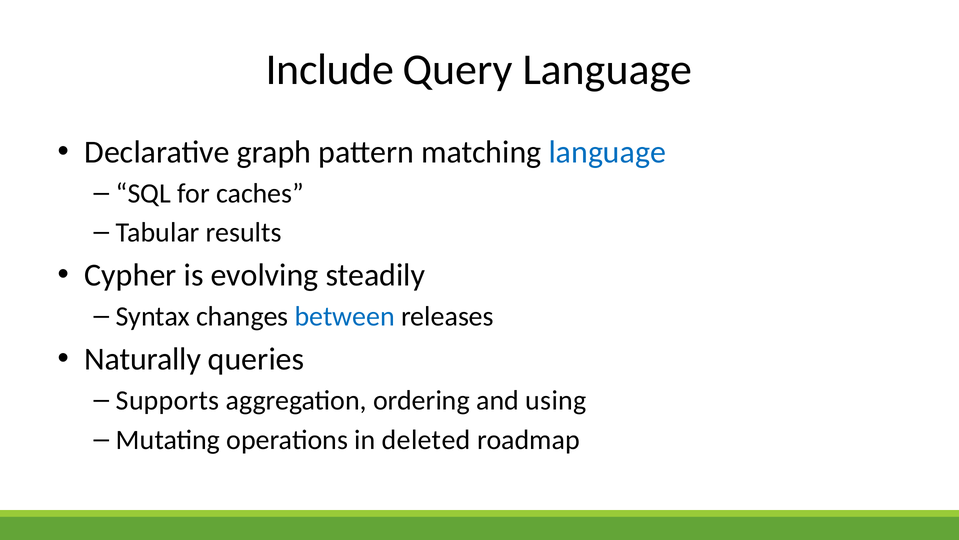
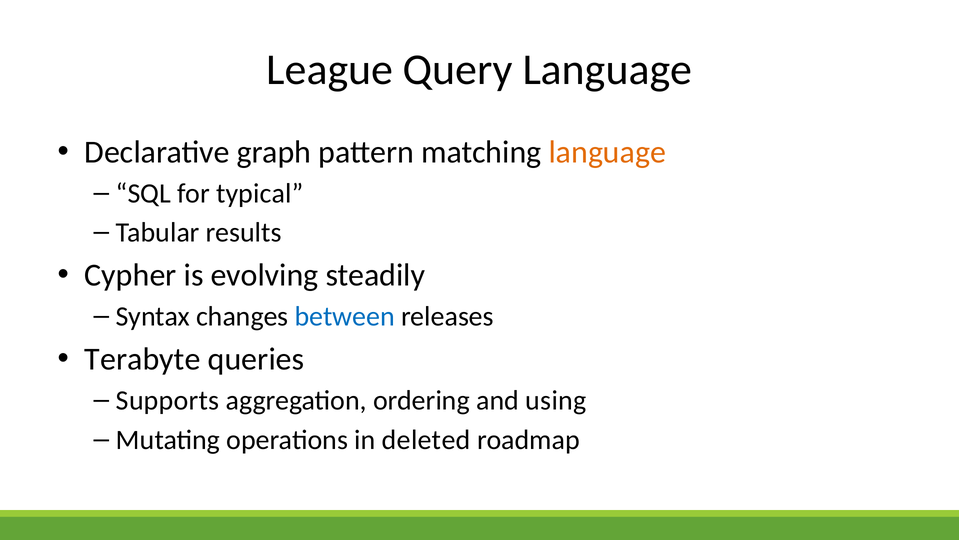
Include: Include -> League (330, 70)
language colour: blue -> orange (607, 152)
caches: caches -> typical (260, 193)
Naturally: Naturally -> Terabyte (143, 359)
